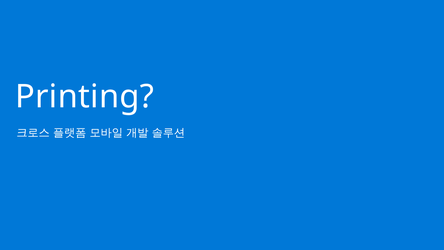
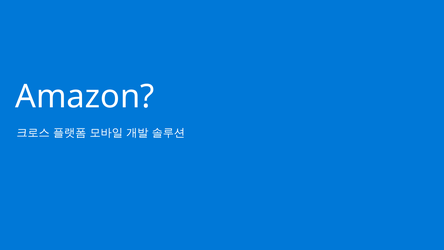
Printing: Printing -> Amazon (85, 97)
